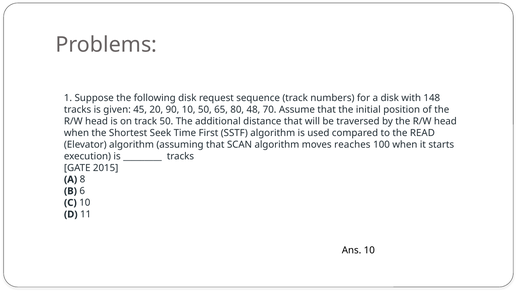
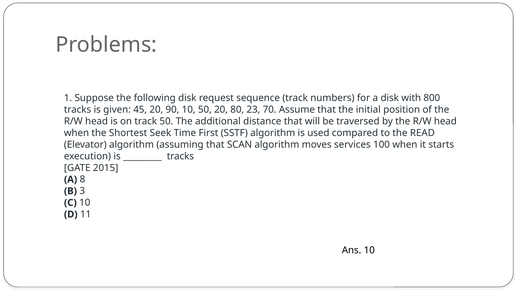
148: 148 -> 800 (432, 98)
50 65: 65 -> 20 (221, 110)
48: 48 -> 23 (253, 110)
reaches: reaches -> services (352, 144)
6: 6 -> 3 (82, 191)
